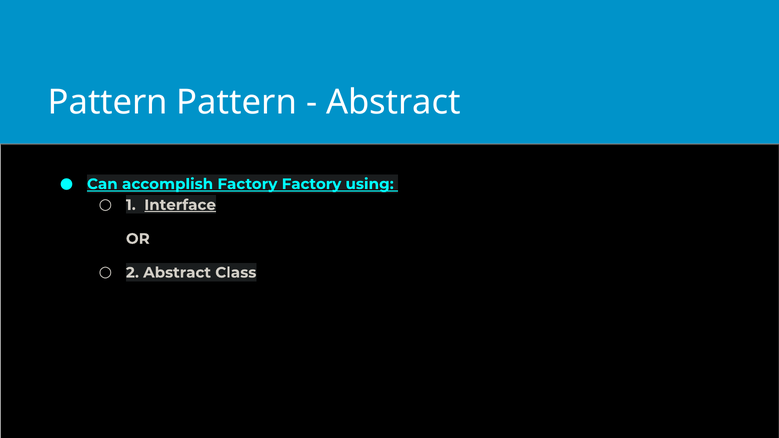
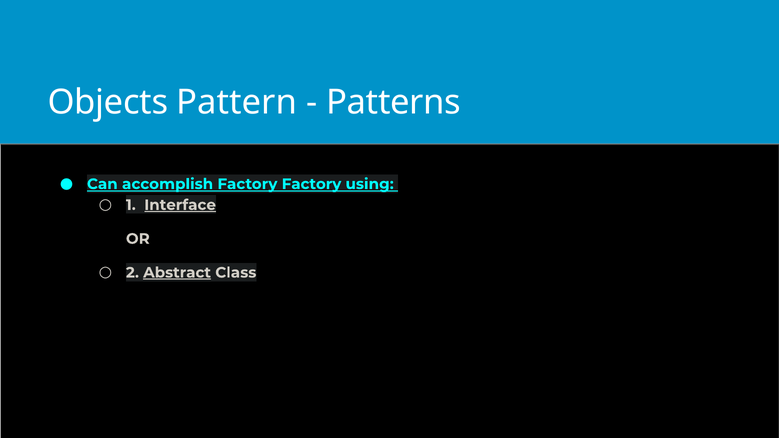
Pattern: Pattern -> Objects (108, 102)
Abstract: Abstract -> Patterns (394, 102)
Abstract underline: none -> present (177, 273)
